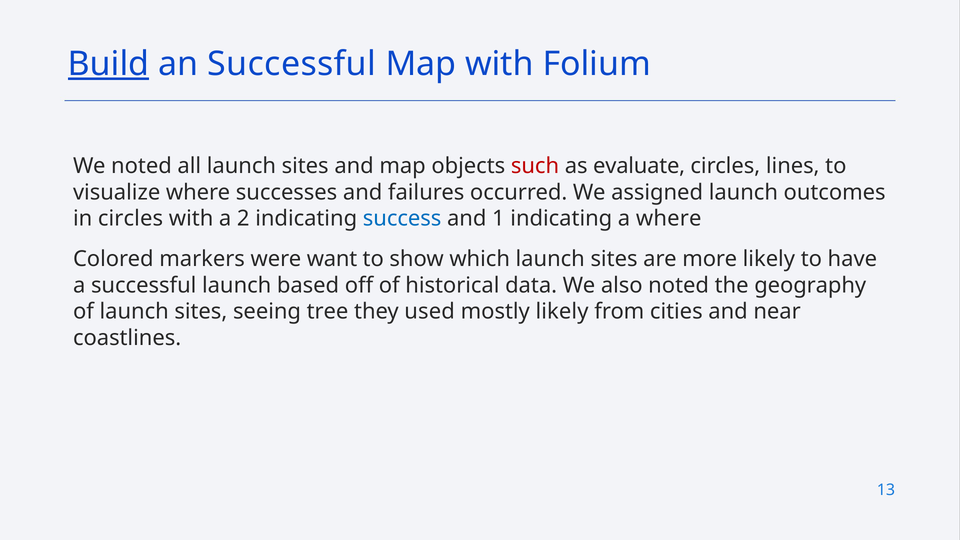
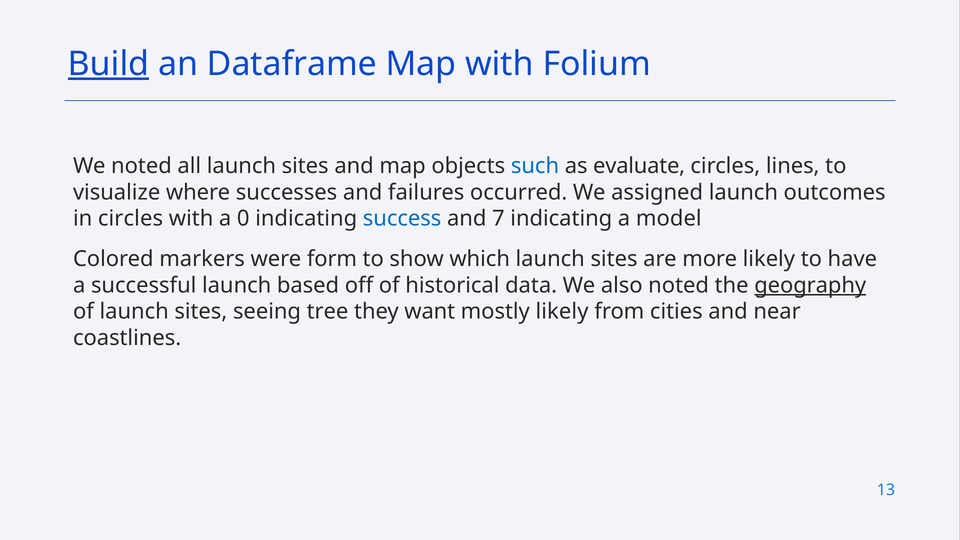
an Successful: Successful -> Dataframe (292, 64)
such colour: red -> blue (535, 166)
2: 2 -> 0 (243, 219)
1: 1 -> 7 (498, 219)
a where: where -> model (669, 219)
want: want -> form (332, 259)
geography underline: none -> present (810, 285)
used: used -> want (430, 312)
